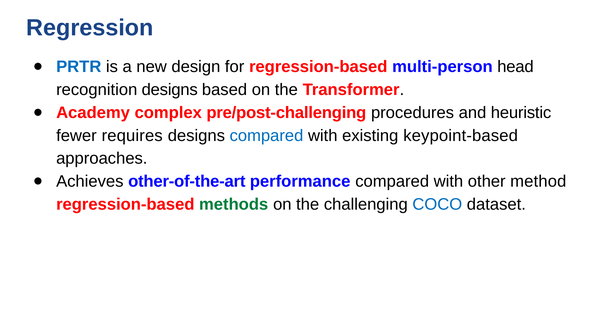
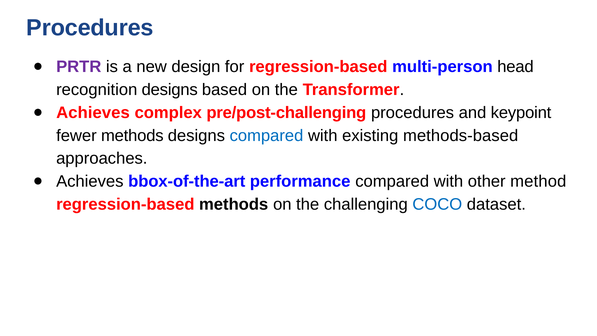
Regression: Regression -> Procedures (90, 28)
PRTR colour: blue -> purple (79, 67)
Academy: Academy -> Achieves (93, 113)
heuristic: heuristic -> keypoint (521, 113)
fewer requires: requires -> methods (132, 136)
keypoint-based: keypoint-based -> methods-based (461, 136)
other-of-the-art: other-of-the-art -> bbox-of-the-art (187, 181)
methods colour: green -> black (234, 204)
